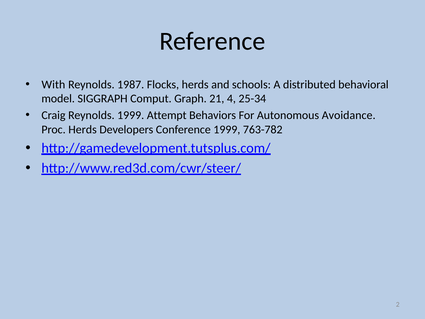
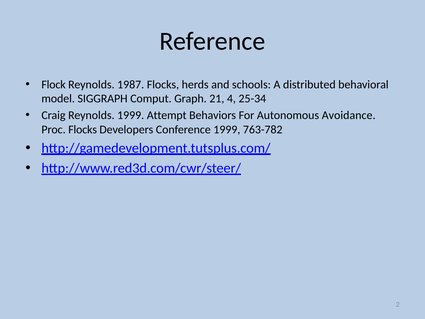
With: With -> Flock (54, 84)
Proc Herds: Herds -> Flocks (83, 129)
